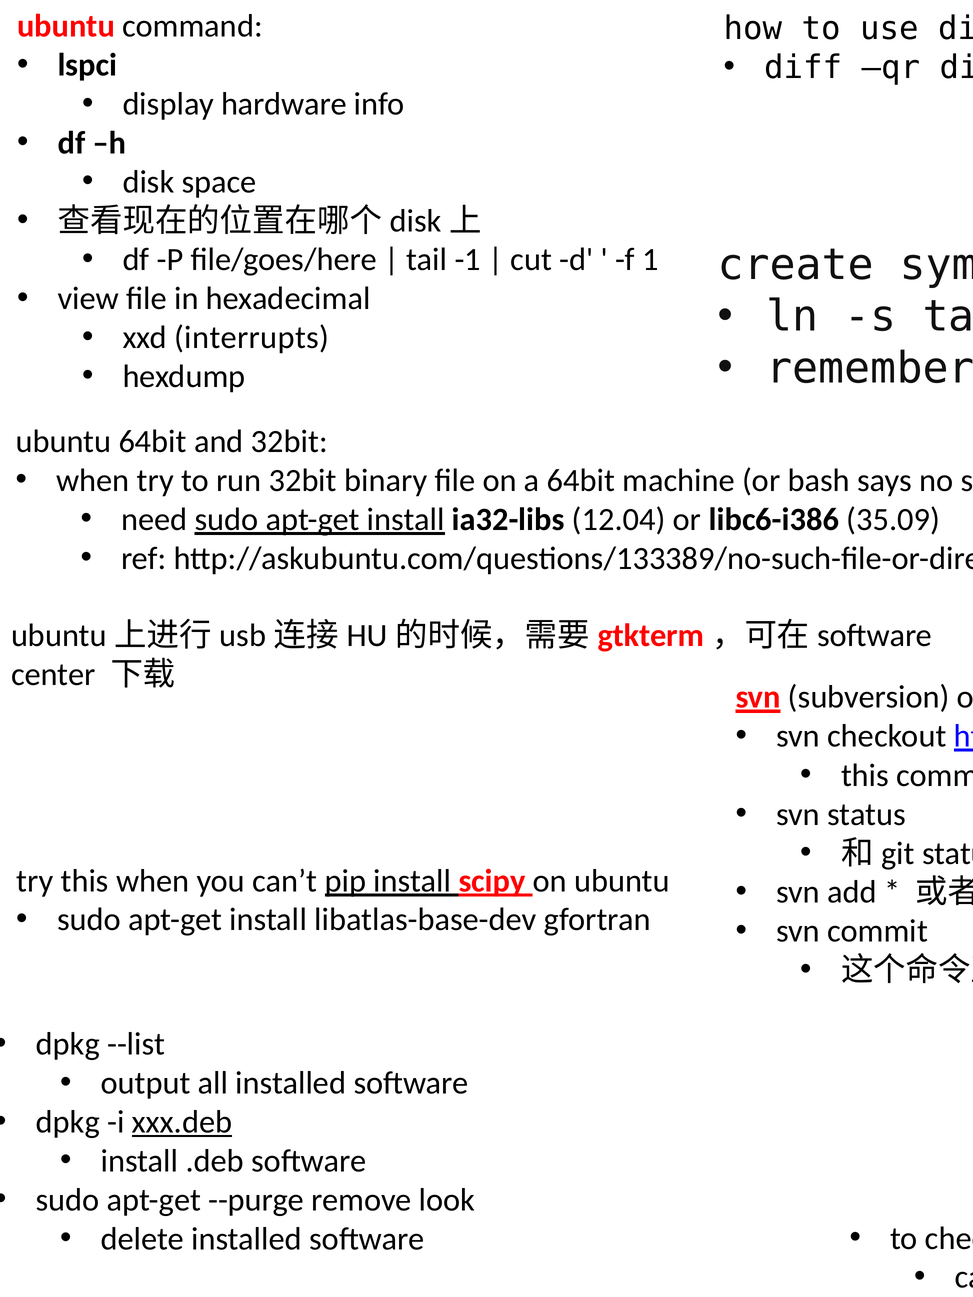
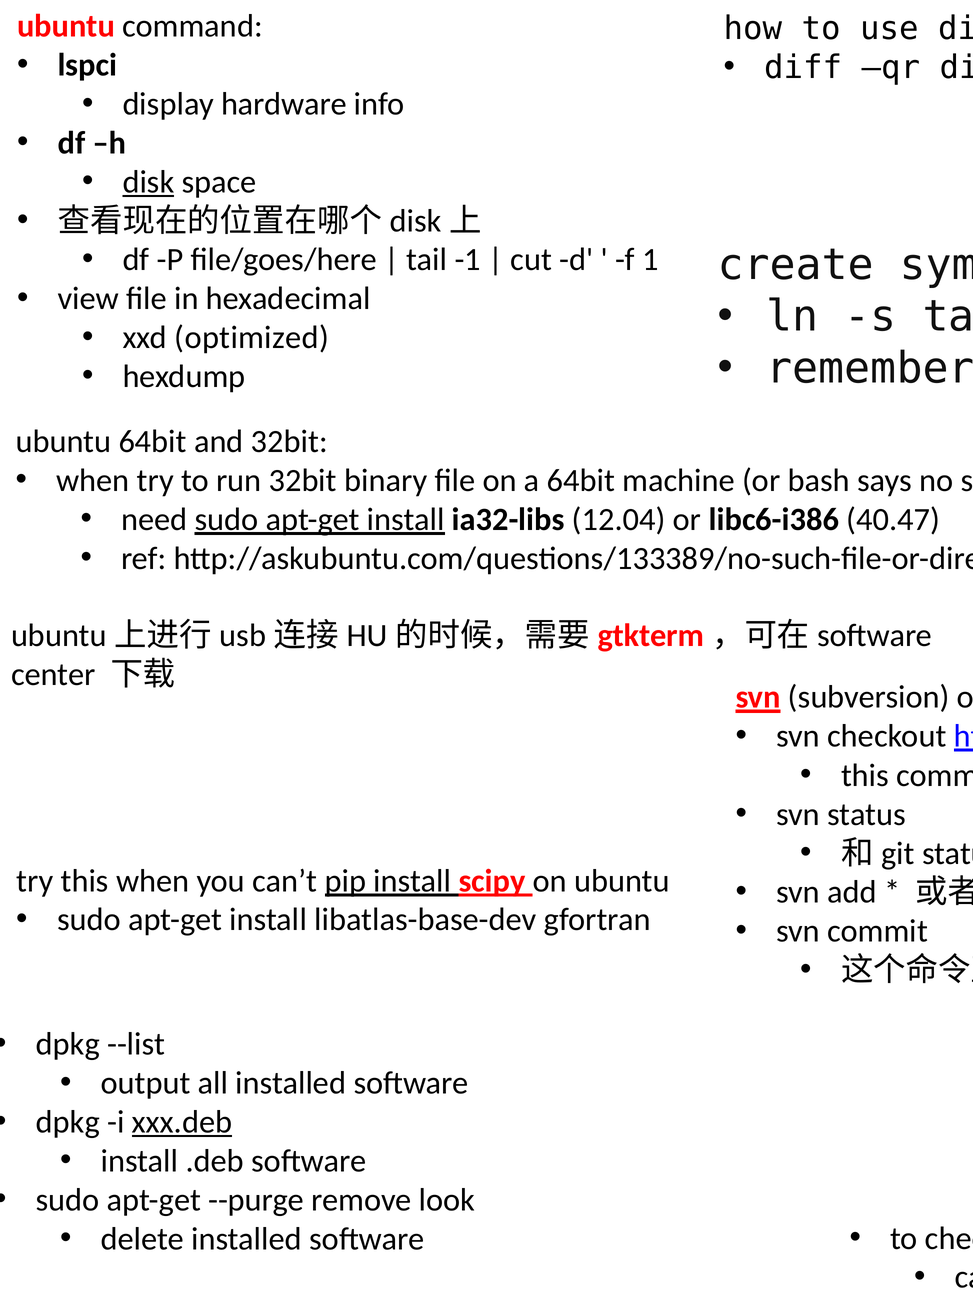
disk underline: none -> present (148, 182)
interrupts: interrupts -> optimized (252, 338)
35.09: 35.09 -> 40.47 (893, 520)
